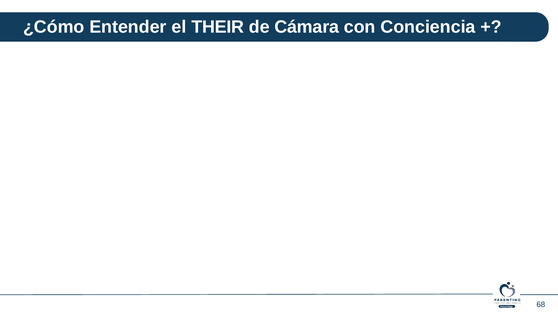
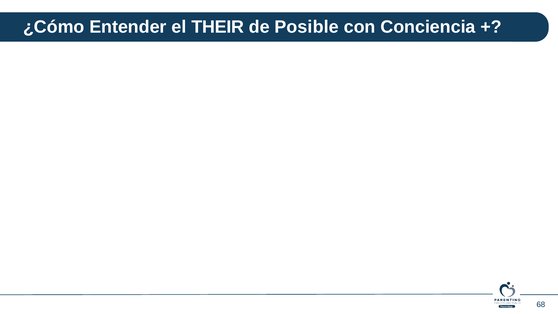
Cámara: Cámara -> Posible (307, 27)
